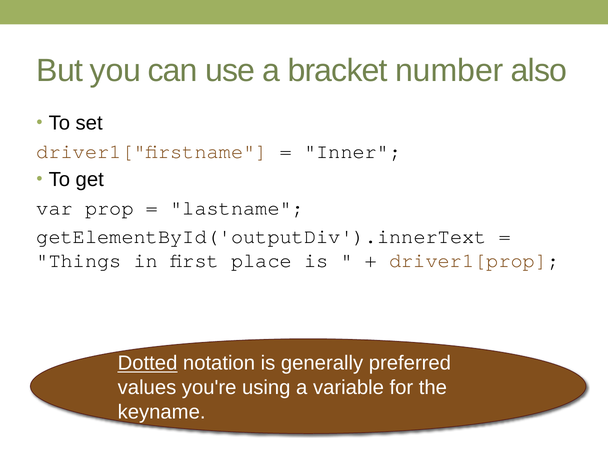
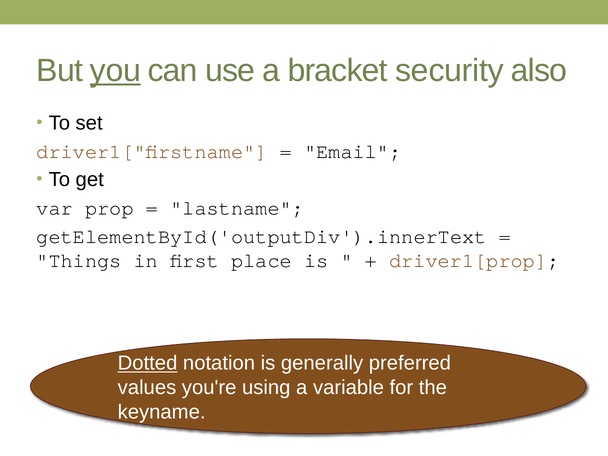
you underline: none -> present (115, 71)
number: number -> security (450, 71)
Inner: Inner -> Email (353, 151)
